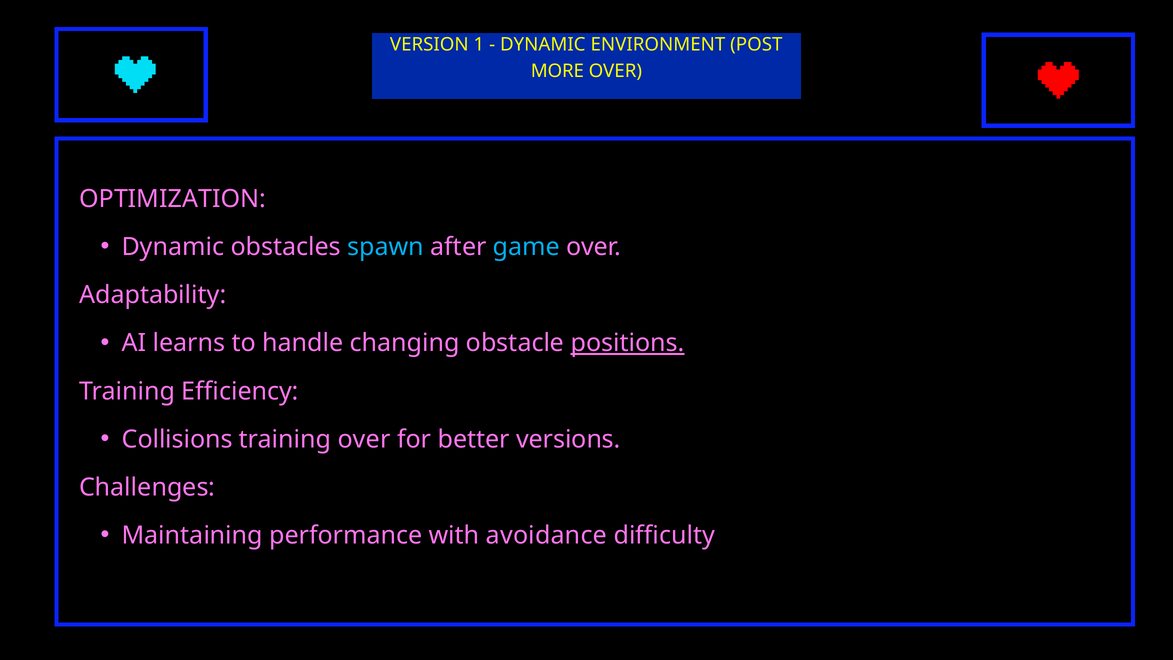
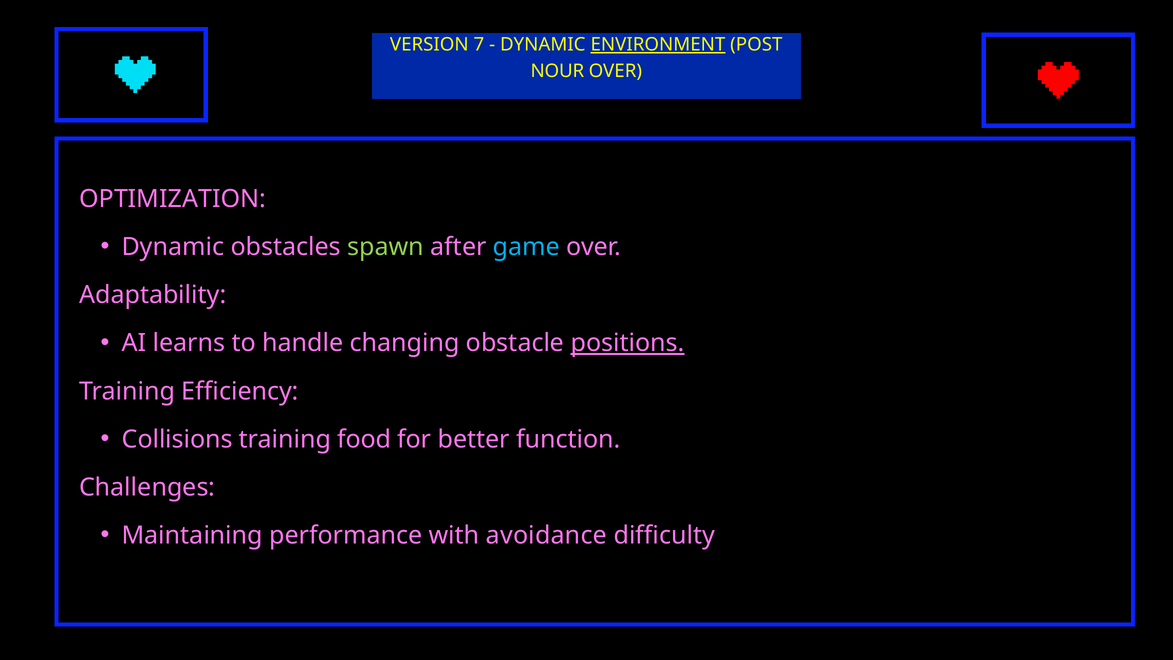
1: 1 -> 7 (479, 45)
ENVIRONMENT underline: none -> present (658, 45)
MORE: MORE -> NOUR (557, 71)
spawn colour: light blue -> light green (386, 247)
training over: over -> food (364, 439)
versions: versions -> function (568, 439)
